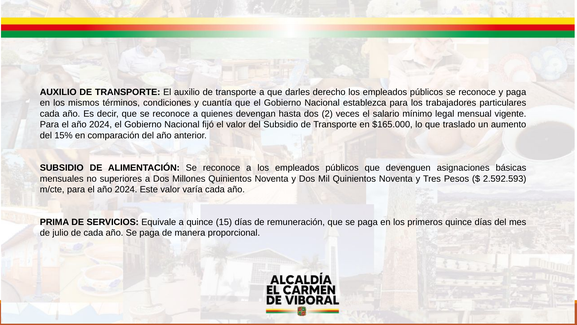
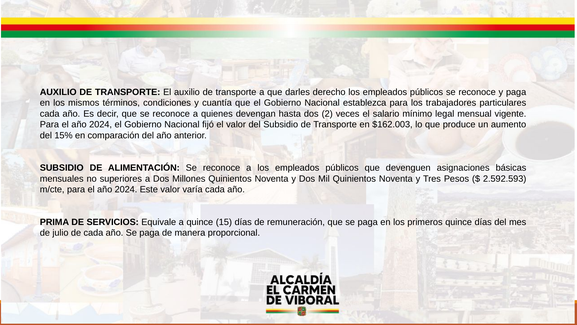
$165.000: $165.000 -> $162.003 (392, 124)
traslado: traslado -> produce (459, 124)
